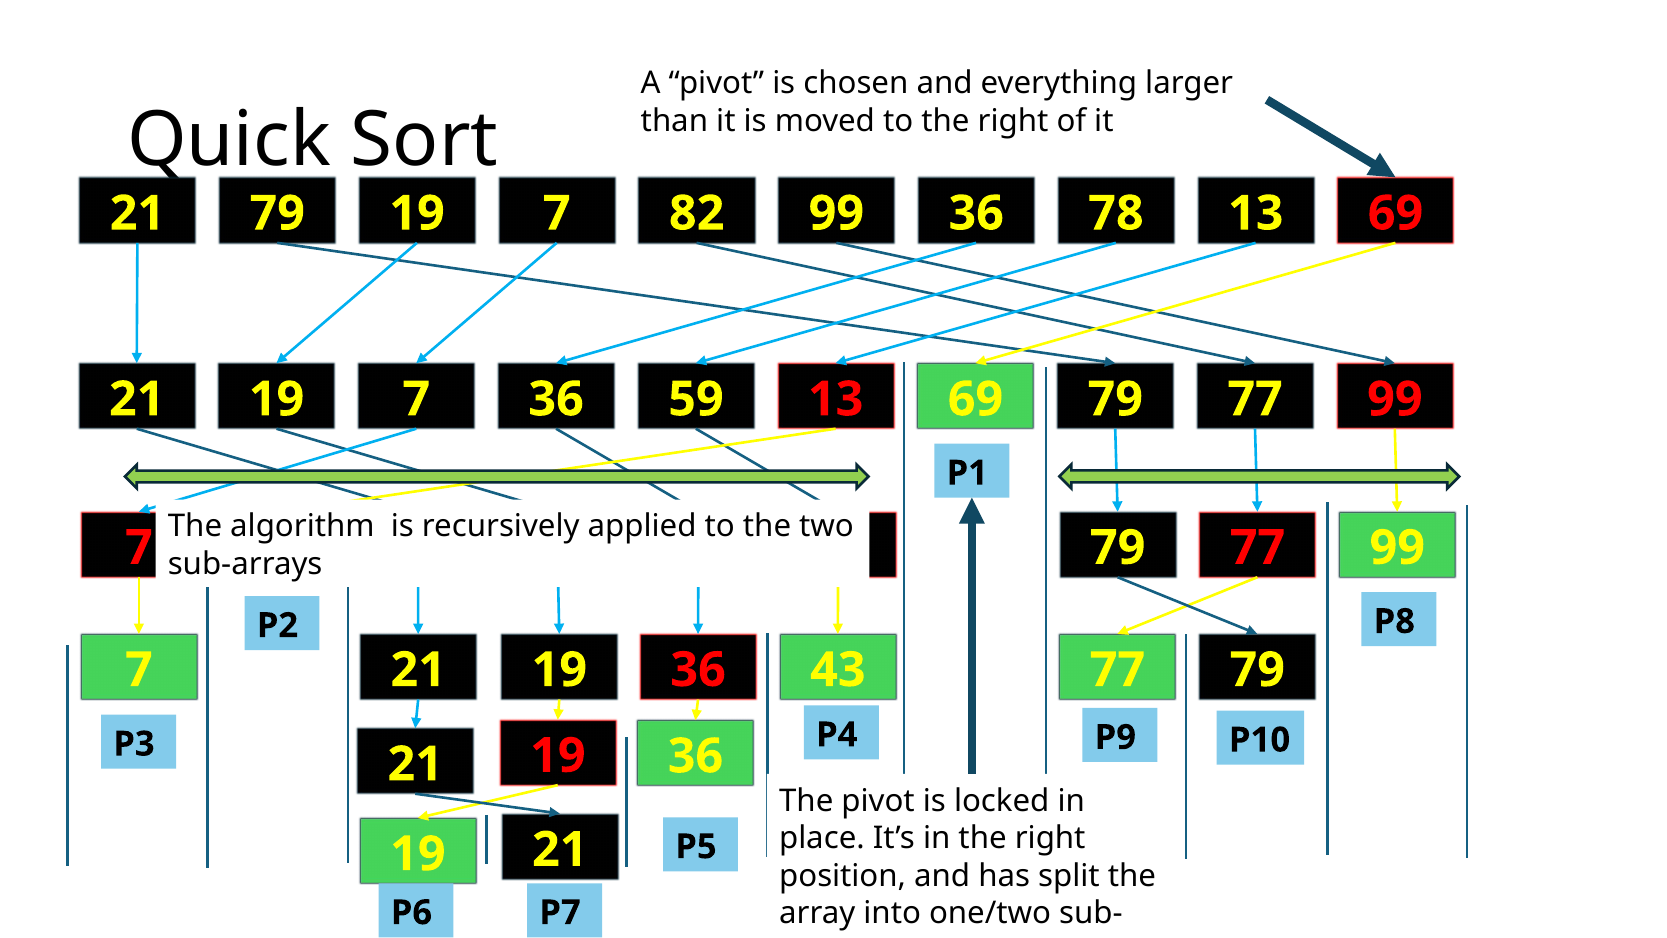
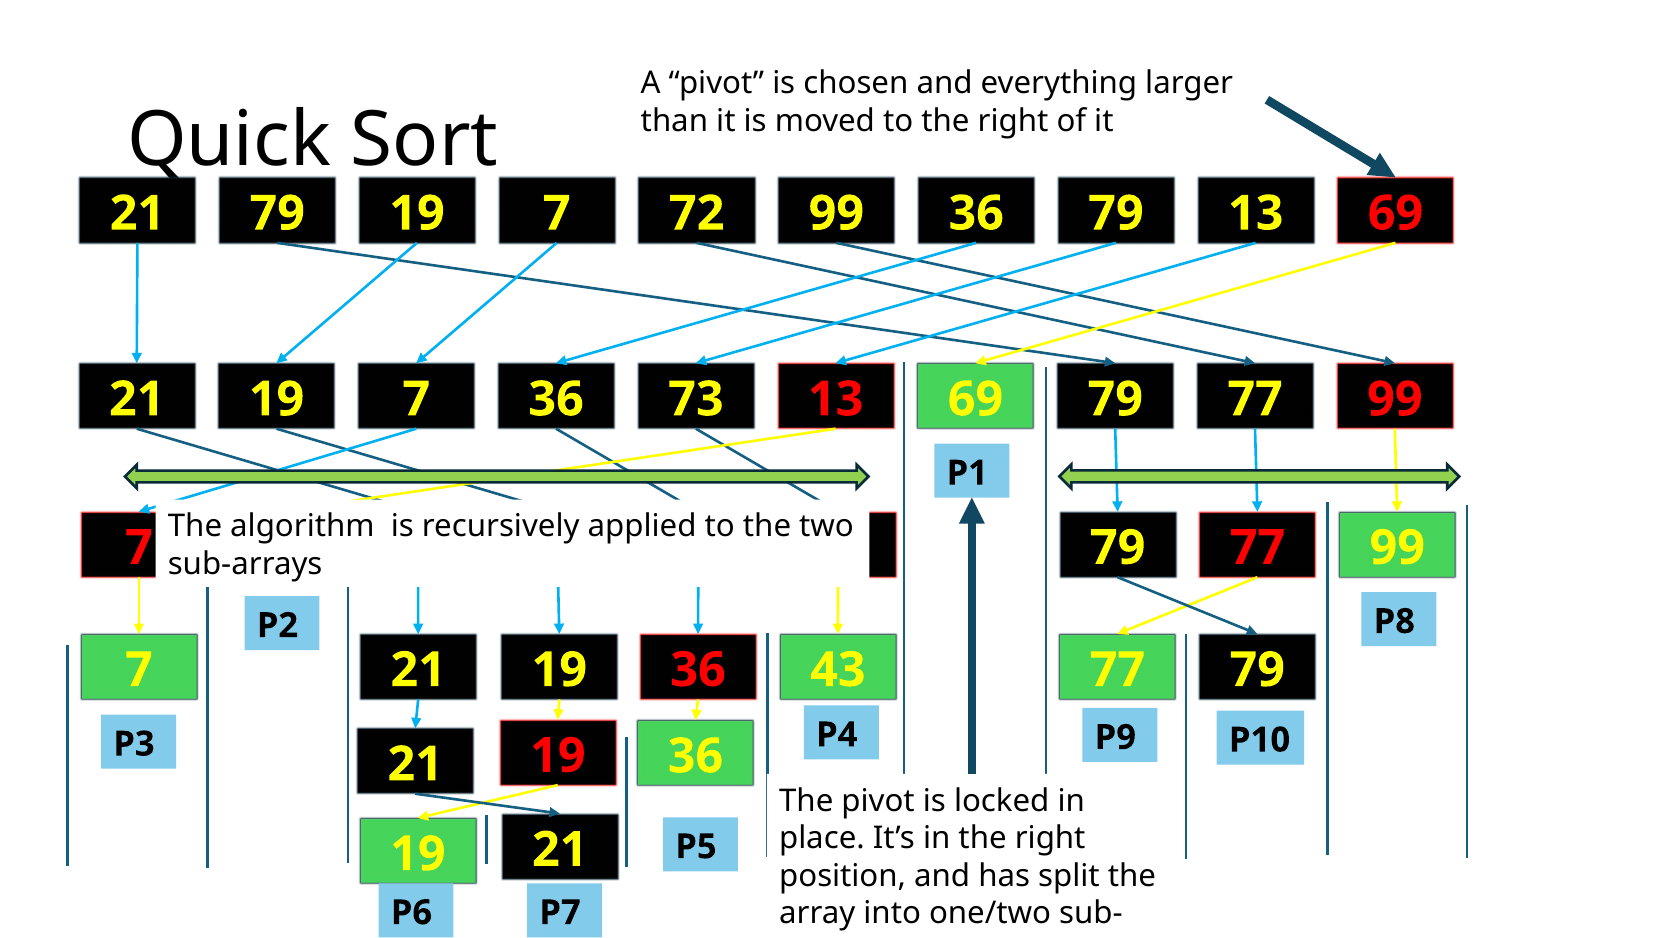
82: 82 -> 72 (697, 213)
36 78: 78 -> 79 (1116, 213)
59: 59 -> 73 (696, 399)
